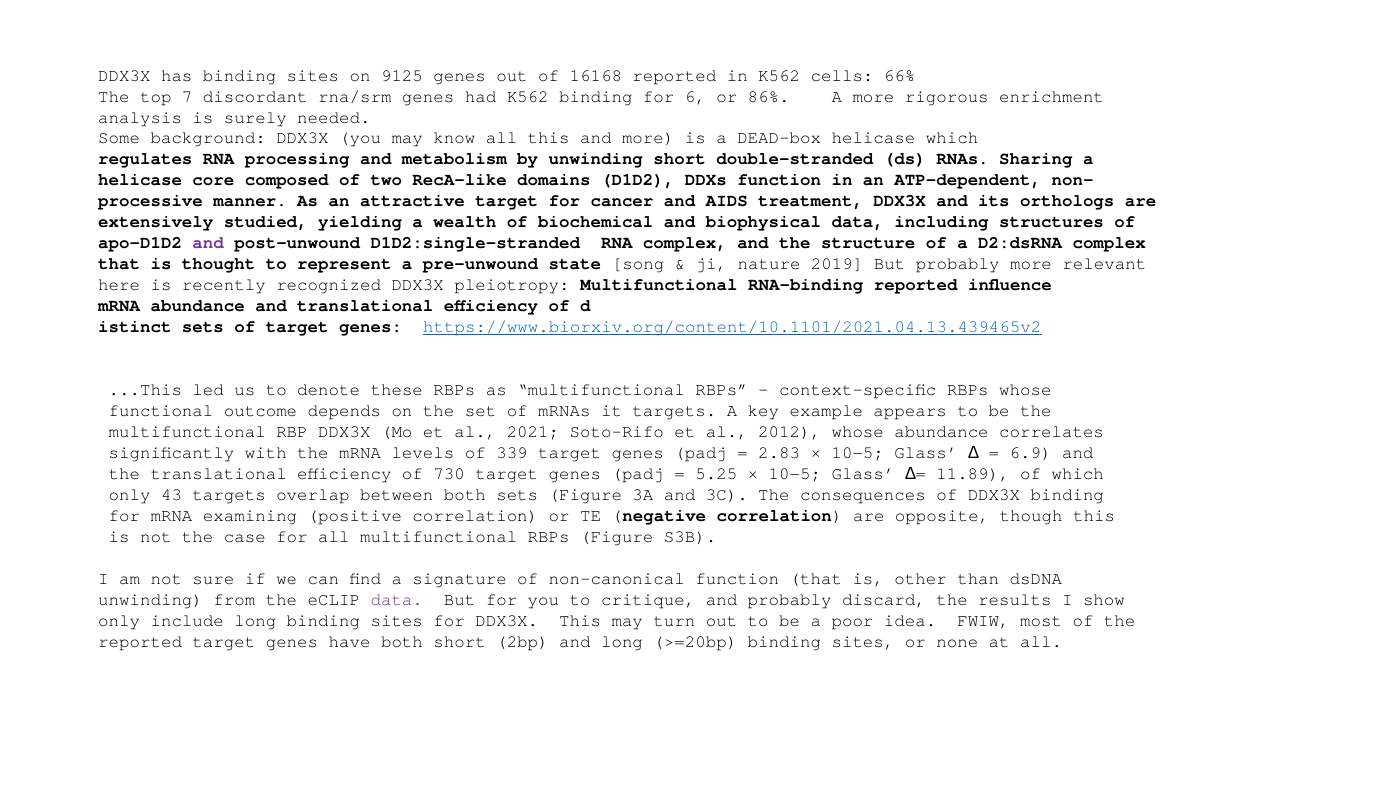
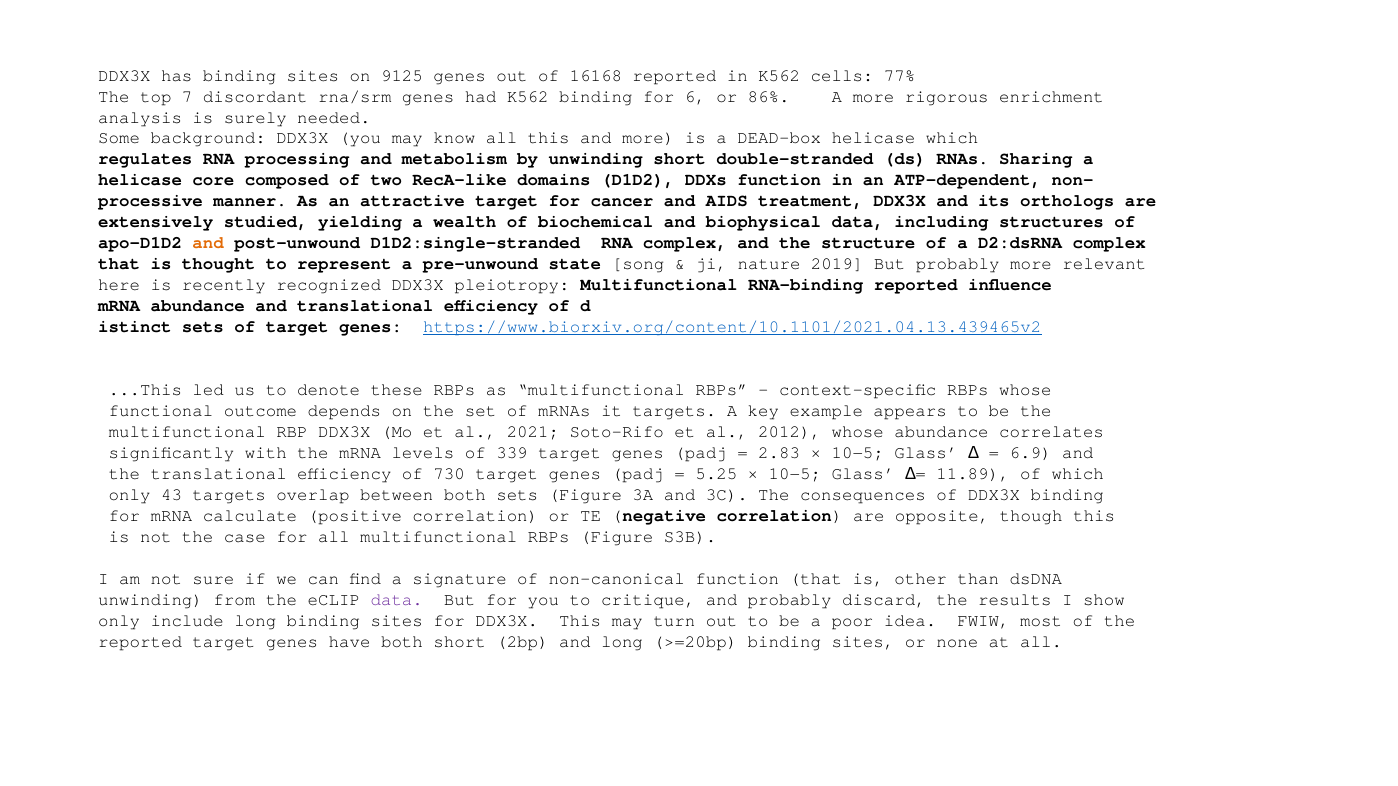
66%: 66% -> 77% (900, 75)
and colour: purple -> orange (208, 243)
examining: examining -> calculate (250, 516)
